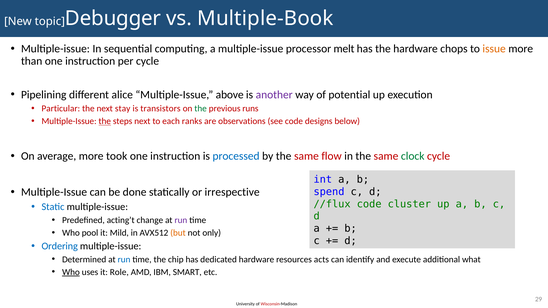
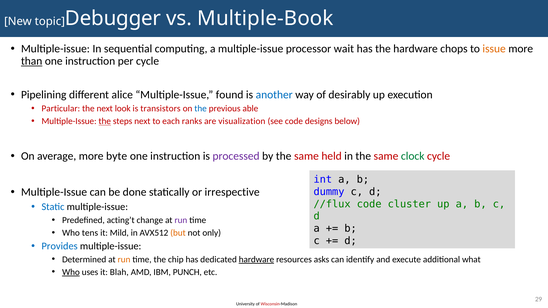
melt: melt -> wait (344, 49)
than underline: none -> present (32, 61)
above: above -> found (230, 95)
another colour: purple -> blue (274, 95)
potential: potential -> desirably (349, 95)
stay: stay -> look (123, 109)
the colour: green -> blue (201, 109)
runs: runs -> able (250, 109)
observations: observations -> visualization (242, 121)
took: took -> byte (117, 156)
processed colour: blue -> purple (236, 156)
flow: flow -> held (332, 156)
spend: spend -> dummy (329, 192)
pool: pool -> tens (90, 233)
Ordering: Ordering -> Provides (60, 246)
run colour: blue -> orange (124, 260)
hardware underline: none -> present (256, 260)
acts: acts -> asks (322, 260)
Role: Role -> Blah (119, 272)
SMART: SMART -> PUNCH (187, 272)
